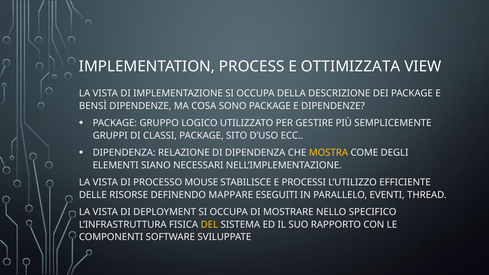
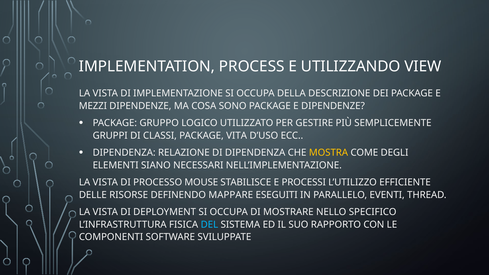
OTTIMIZZATA: OTTIMIZZATA -> UTILIZZANDO (351, 67)
BENSÌ: BENSÌ -> MEZZI (93, 106)
SITO: SITO -> VITA (237, 136)
DEL colour: yellow -> light blue (209, 225)
